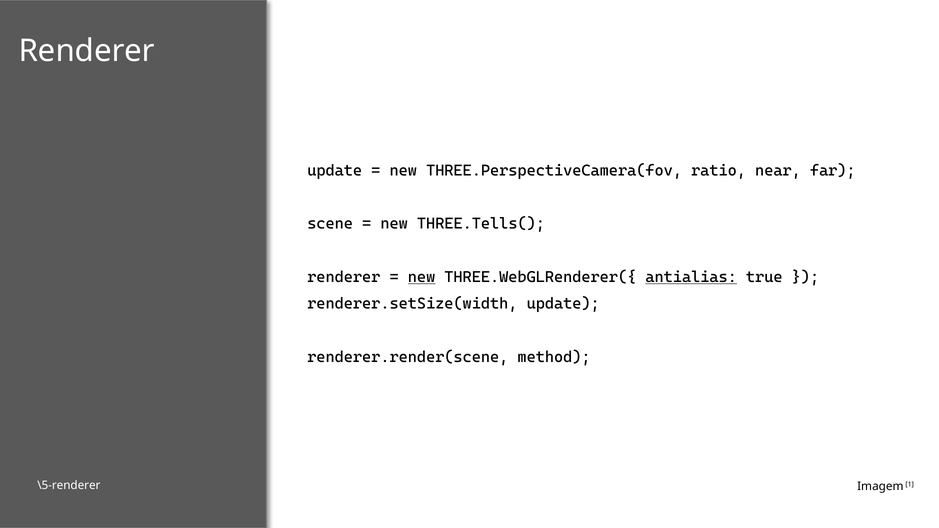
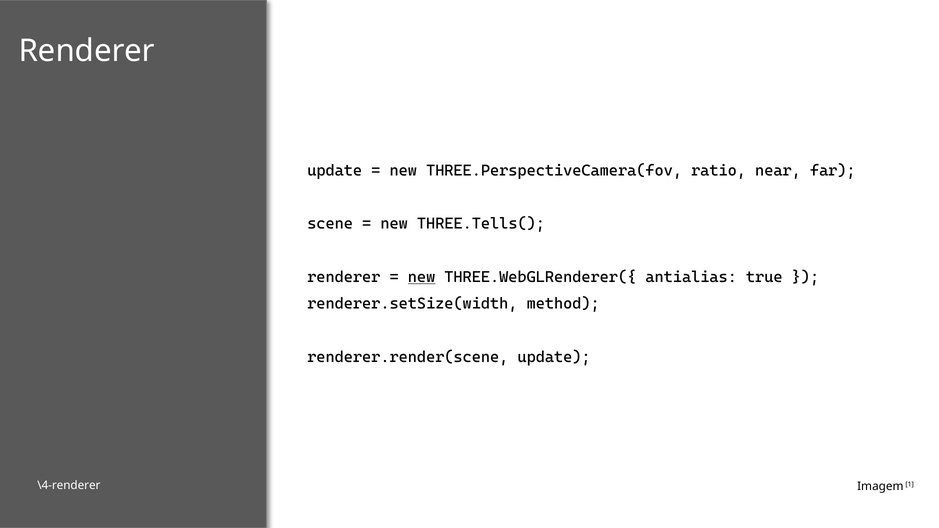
antialias underline: present -> none (691, 277)
renderer.setSize(width update: update -> method (563, 304)
renderer.render(scene method: method -> update (554, 357)
\5-renderer: \5-renderer -> \4-renderer (69, 486)
